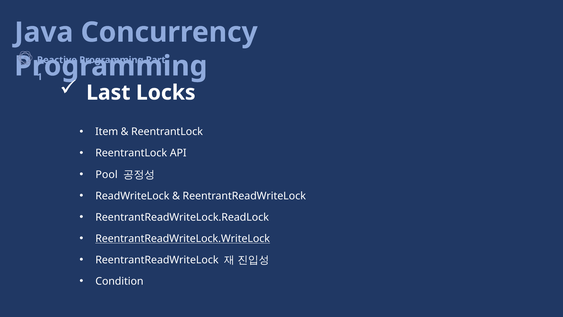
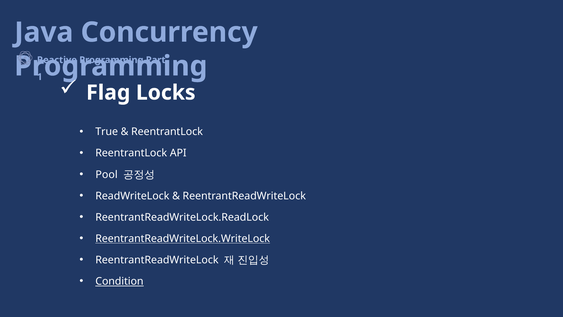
Last: Last -> Flag (108, 93)
Item: Item -> True (107, 132)
Condition underline: none -> present (119, 281)
